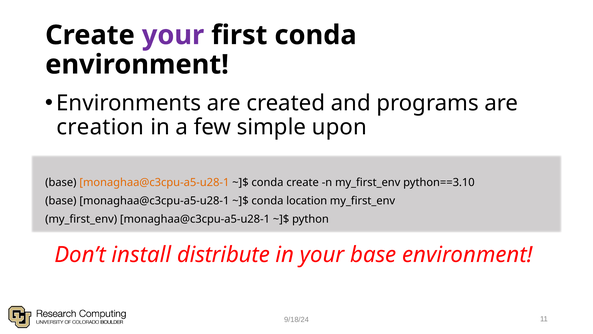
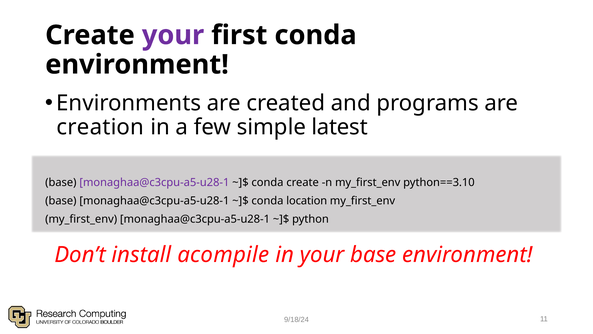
upon: upon -> latest (340, 127)
monaghaa@c3cpu-a5-u28-1 colour: orange -> purple (154, 182)
distribute: distribute -> acompile (223, 254)
